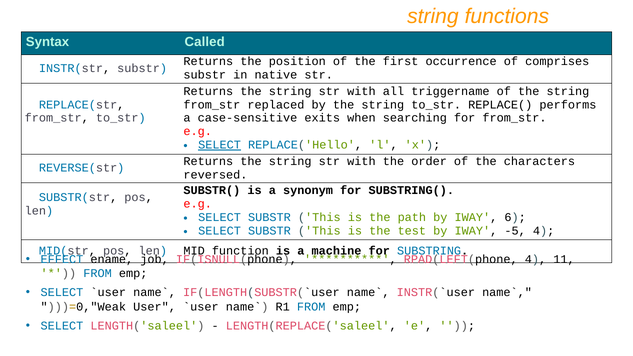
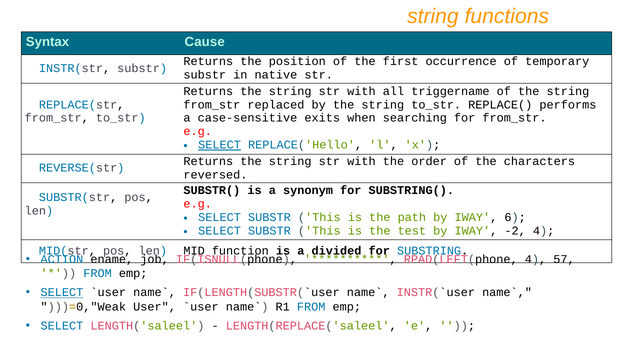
Called: Called -> Cause (205, 42)
comprises: comprises -> temporary (557, 61)
-5: -5 -> -2 (515, 231)
machine: machine -> divided (336, 251)
EFFECT: EFFECT -> ACTION (62, 259)
11: 11 -> 57 (564, 259)
SELECT underline: none -> present (62, 293)
